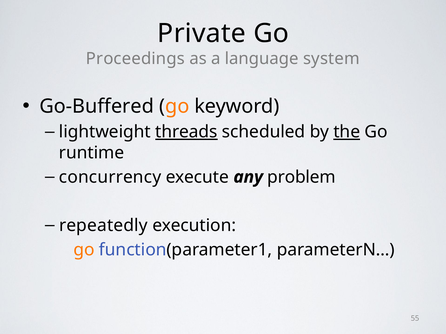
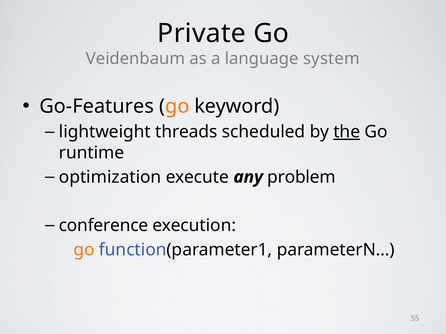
Proceedings: Proceedings -> Veidenbaum (136, 59)
Go-Buffered: Go-Buffered -> Go-Features (97, 106)
threads underline: present -> none (186, 132)
concurrency: concurrency -> optimization (110, 177)
repeatedly: repeatedly -> conference (104, 226)
